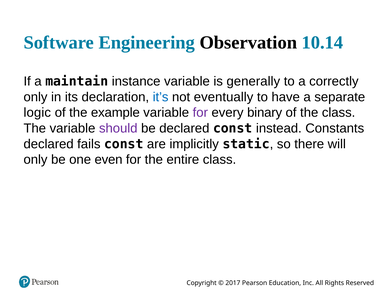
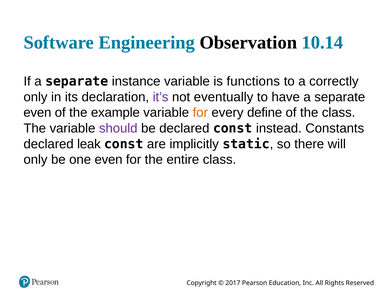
If a maintain: maintain -> separate (77, 81)
generally: generally -> functions (253, 81)
it’s colour: blue -> purple (161, 97)
logic: logic -> even (37, 113)
for colour: purple -> orange (200, 113)
binary: binary -> define (265, 113)
fails: fails -> leak (89, 144)
